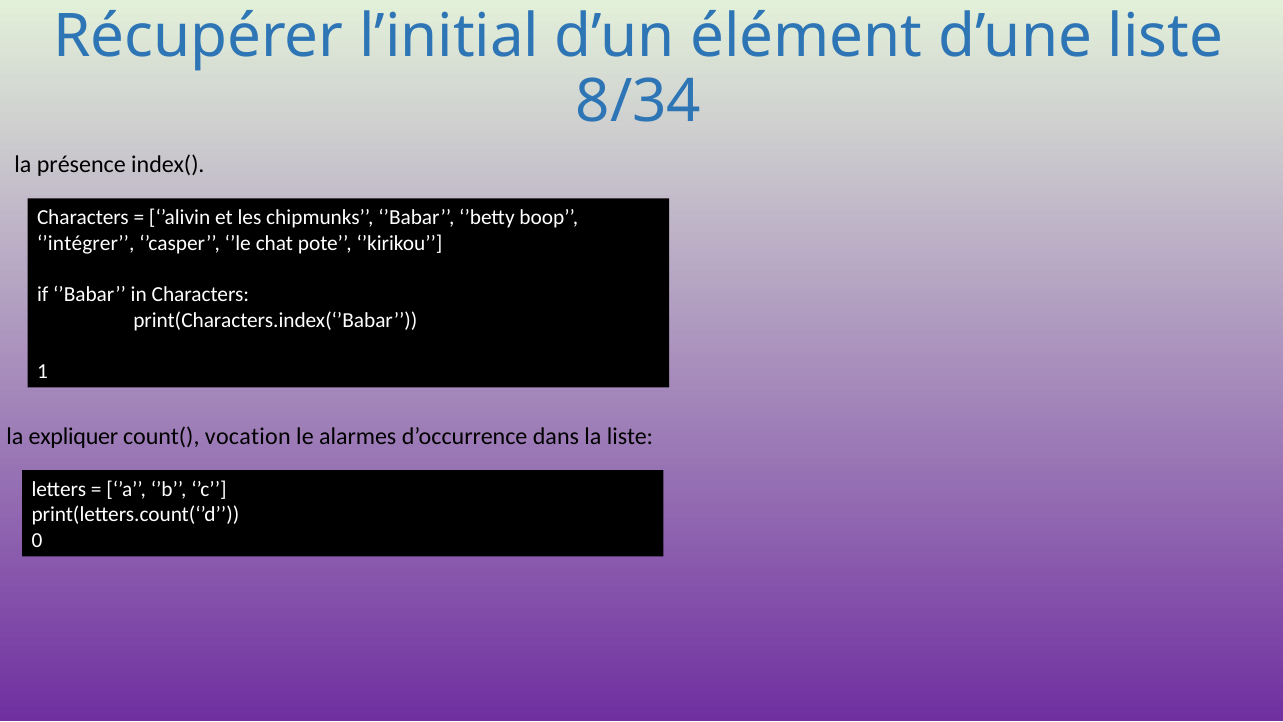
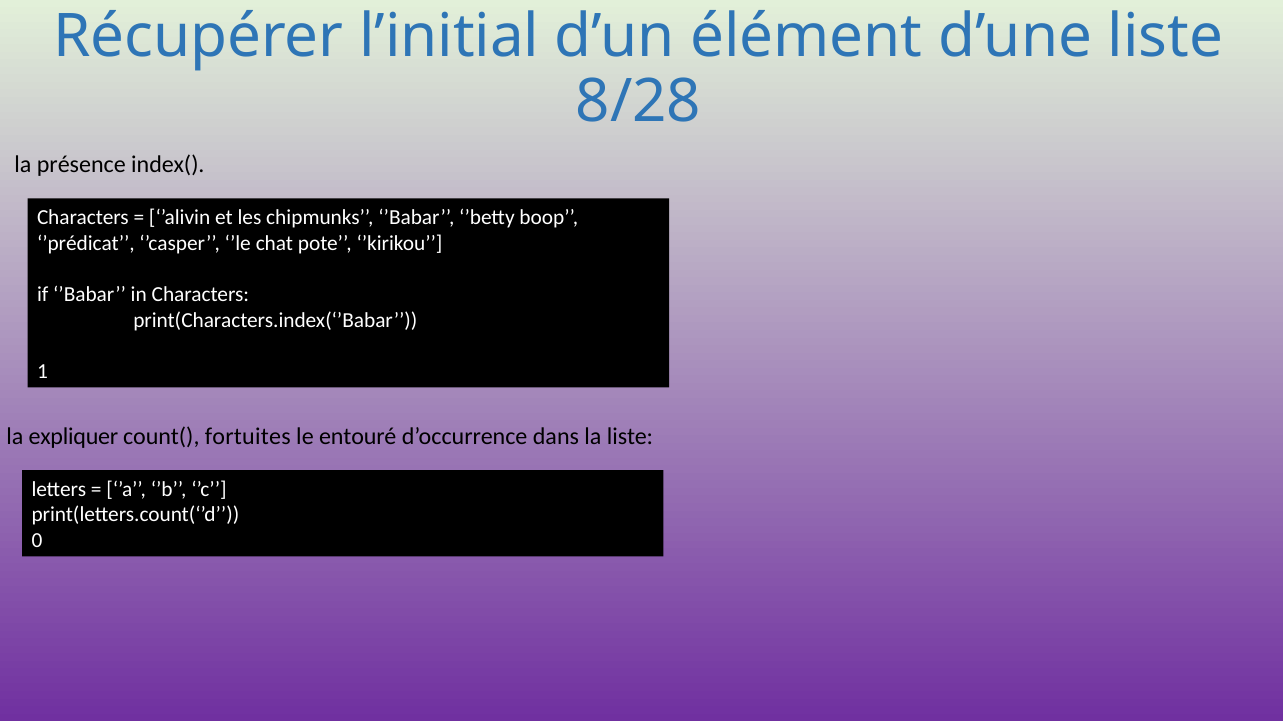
8/34: 8/34 -> 8/28 (638, 102)
’intégrer: ’intégrer -> ’prédicat (86, 243)
vocation: vocation -> fortuites (248, 436)
alarmes: alarmes -> entouré (358, 436)
